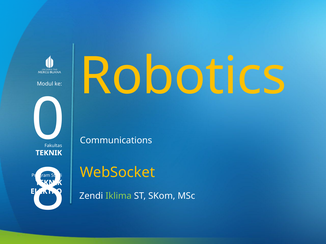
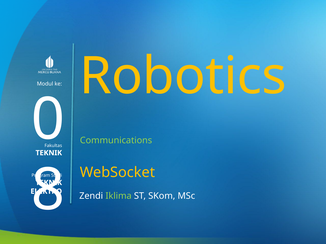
Communications colour: white -> light green (116, 141)
